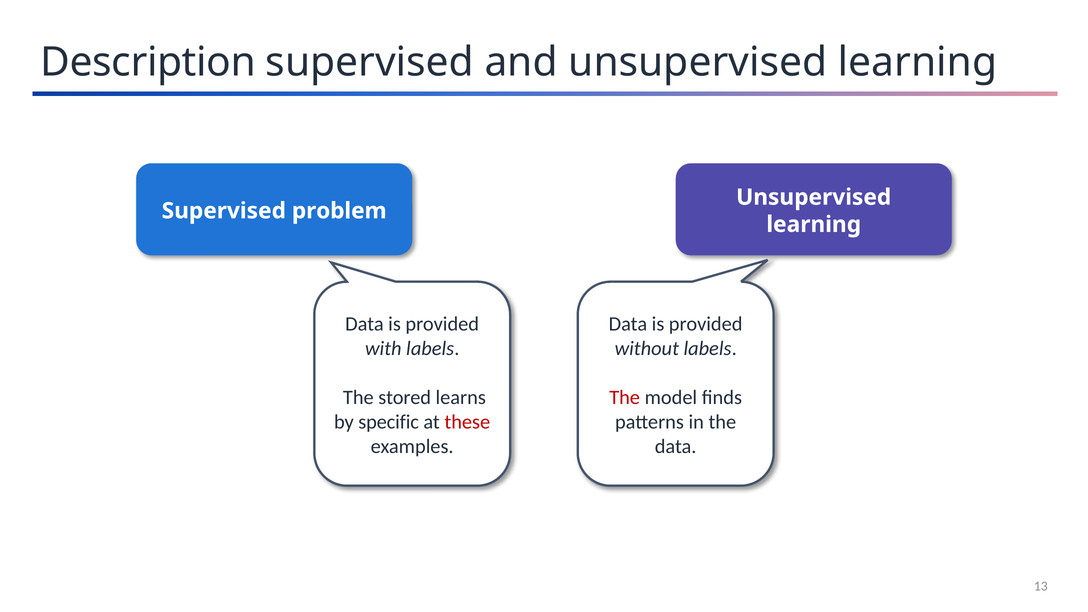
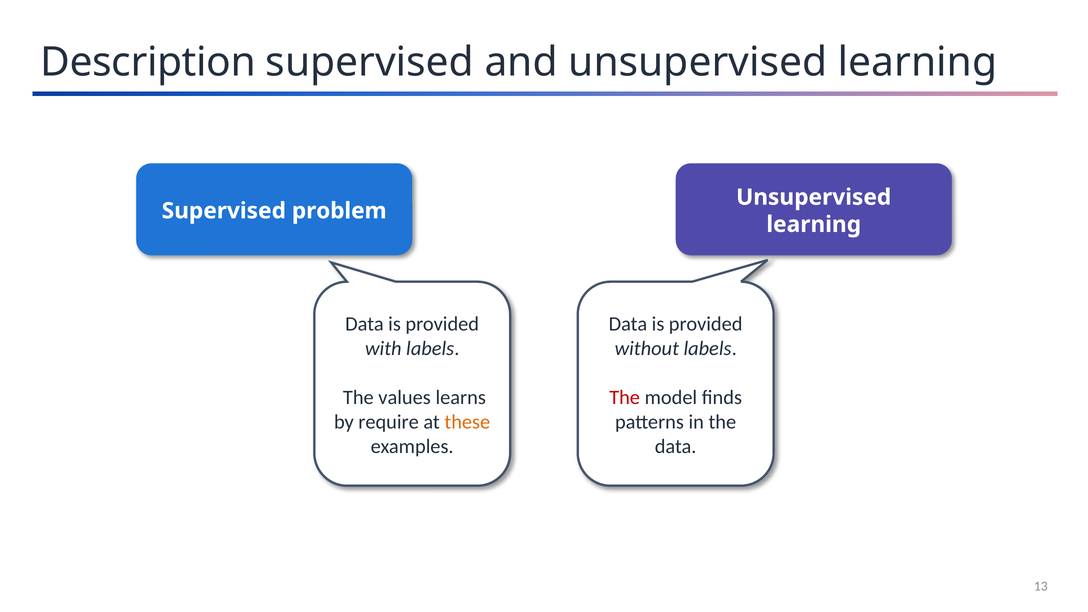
stored: stored -> values (405, 397)
specific: specific -> require (389, 422)
these colour: red -> orange (467, 422)
